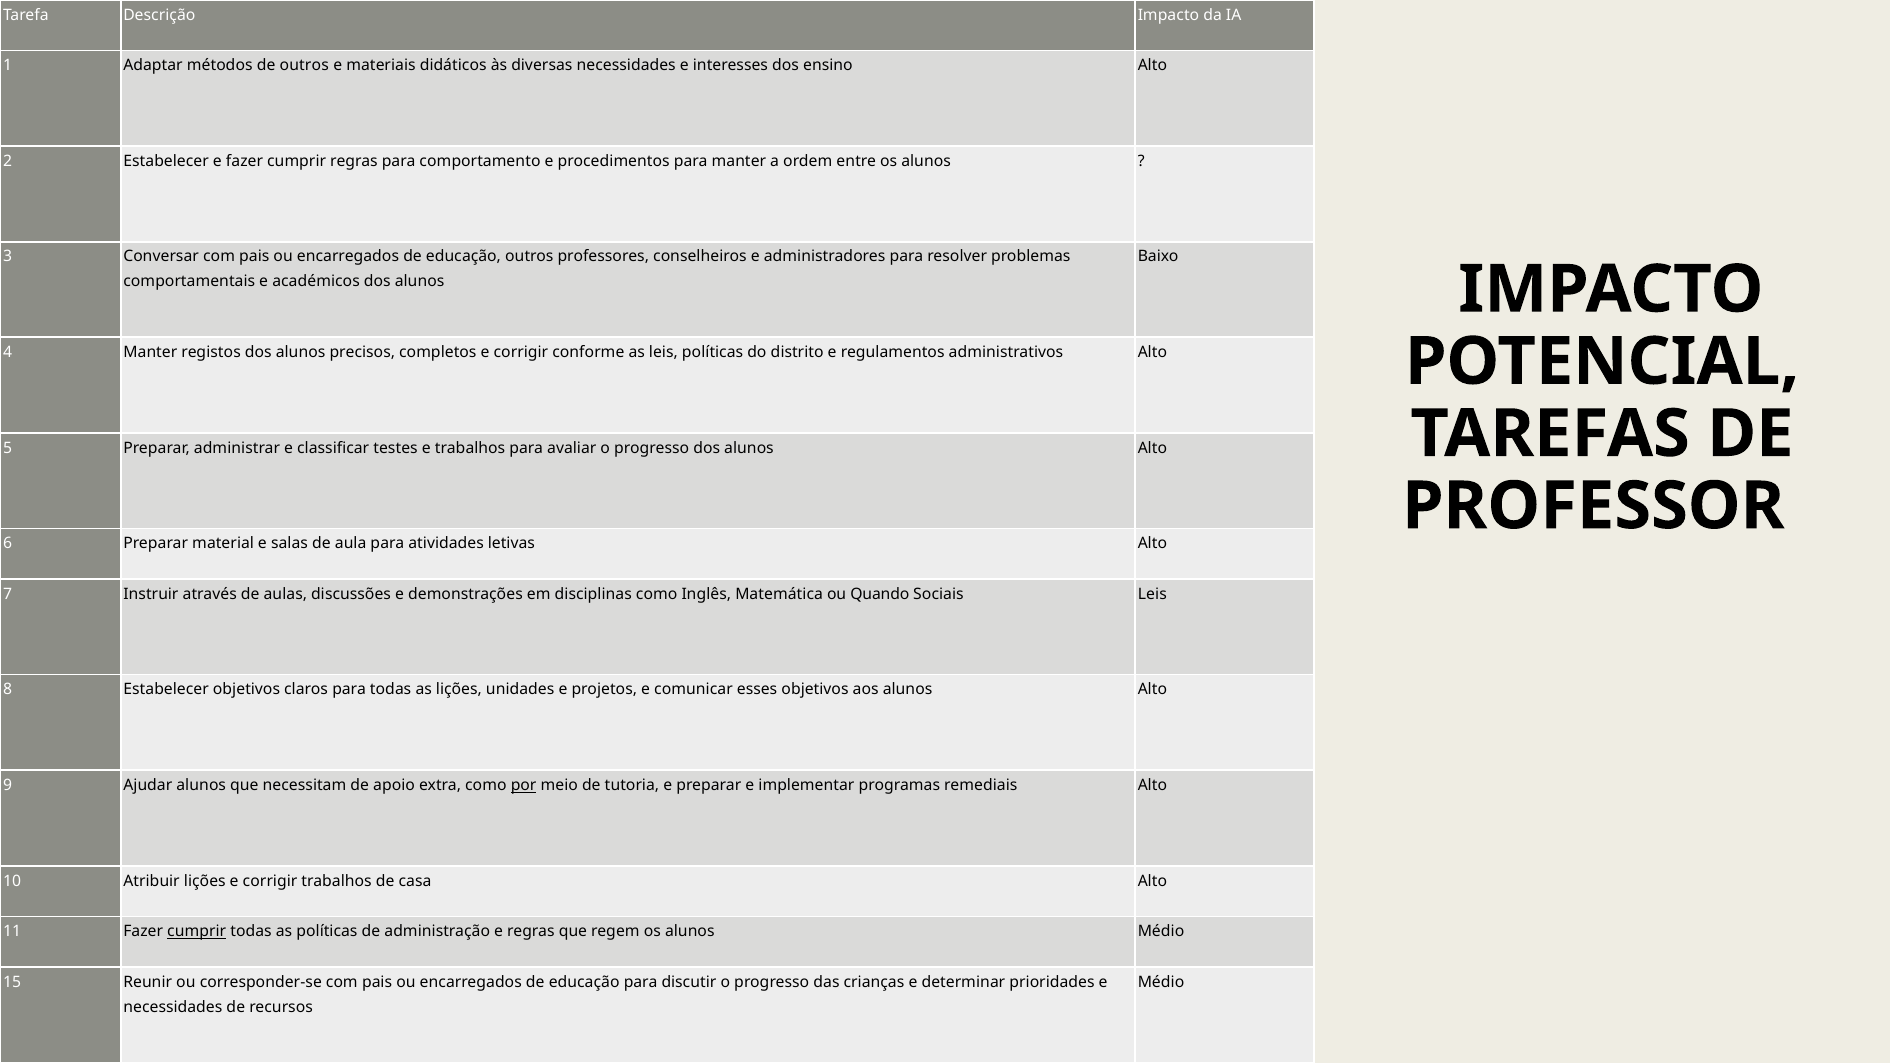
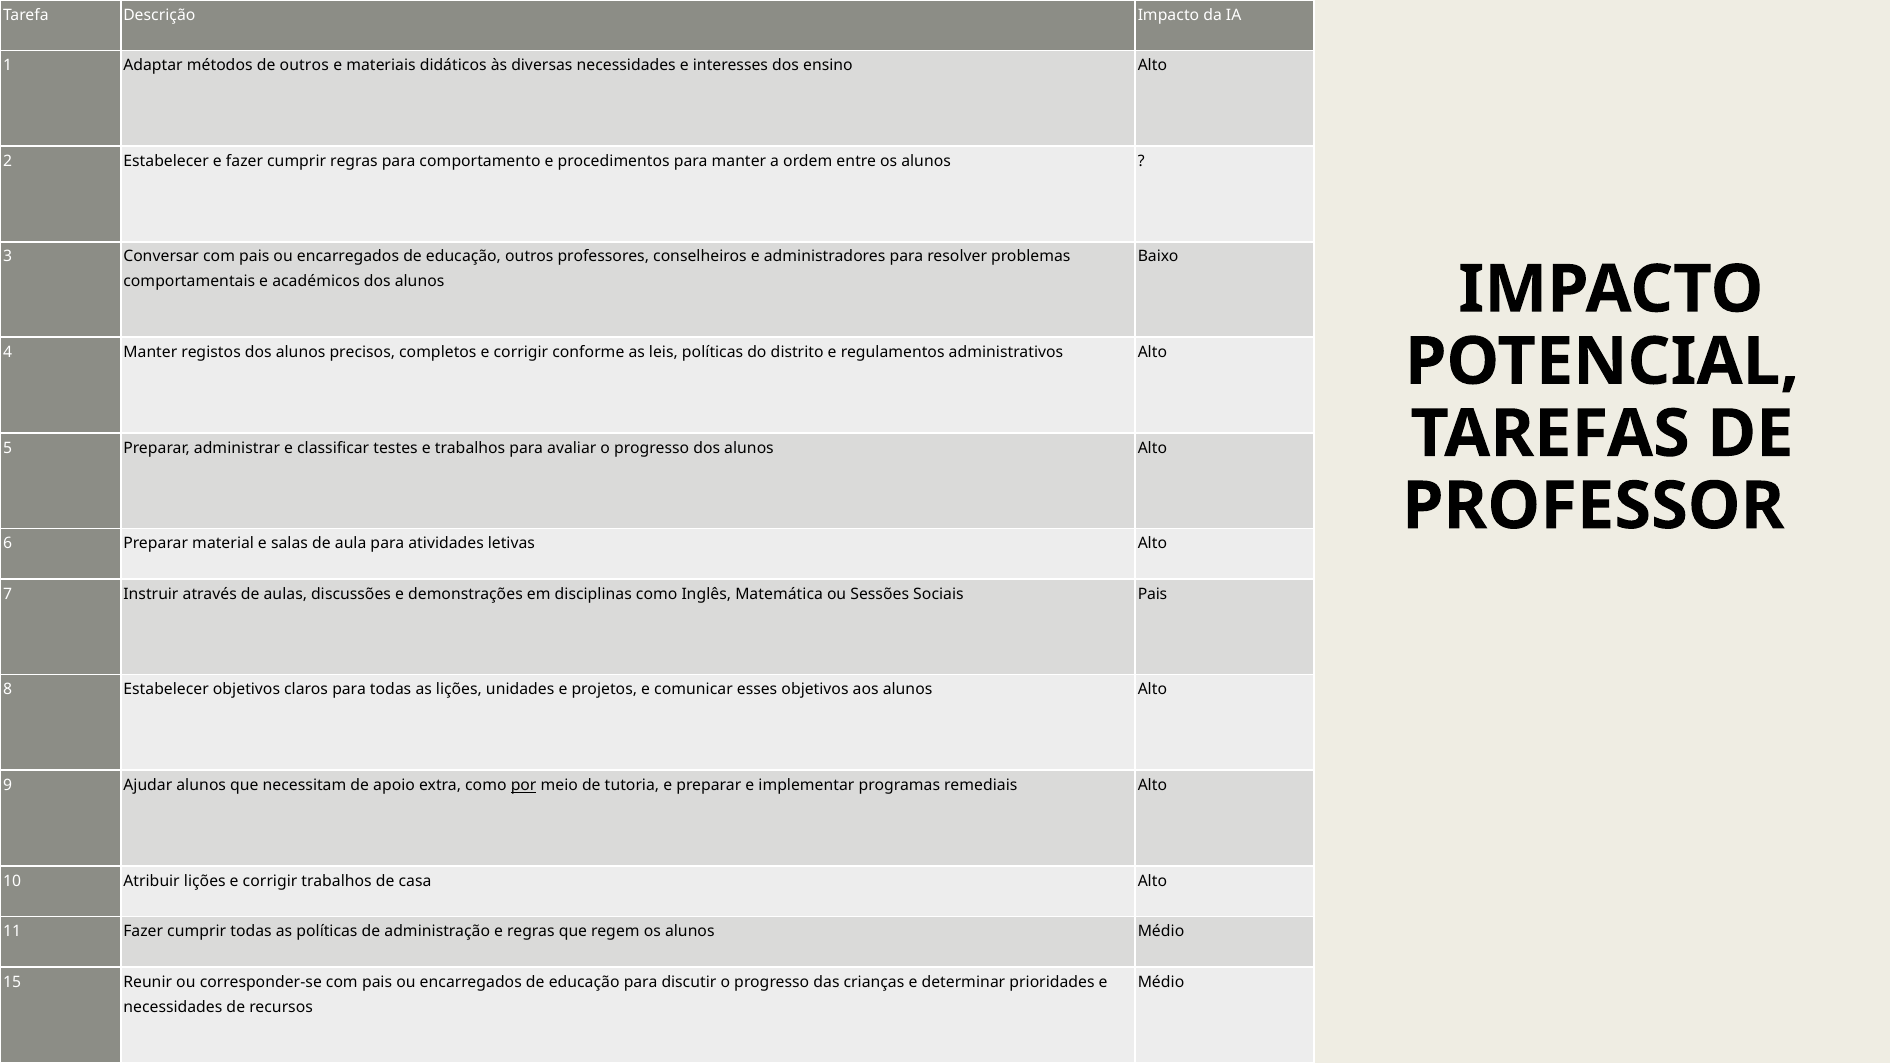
Quando: Quando -> Sessões (880, 594)
Sociais Leis: Leis -> Pais (1153, 594)
cumprir underline: present -> none (197, 932)
